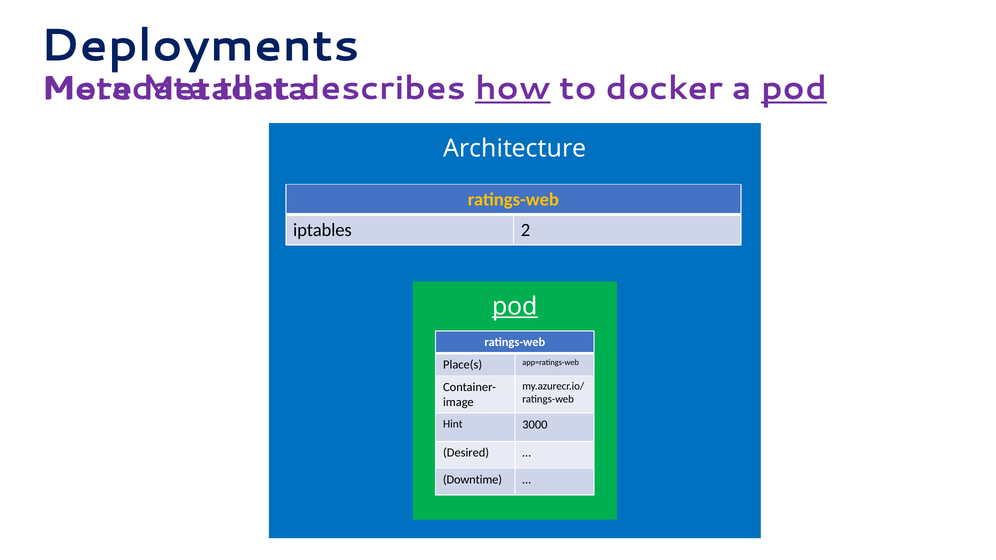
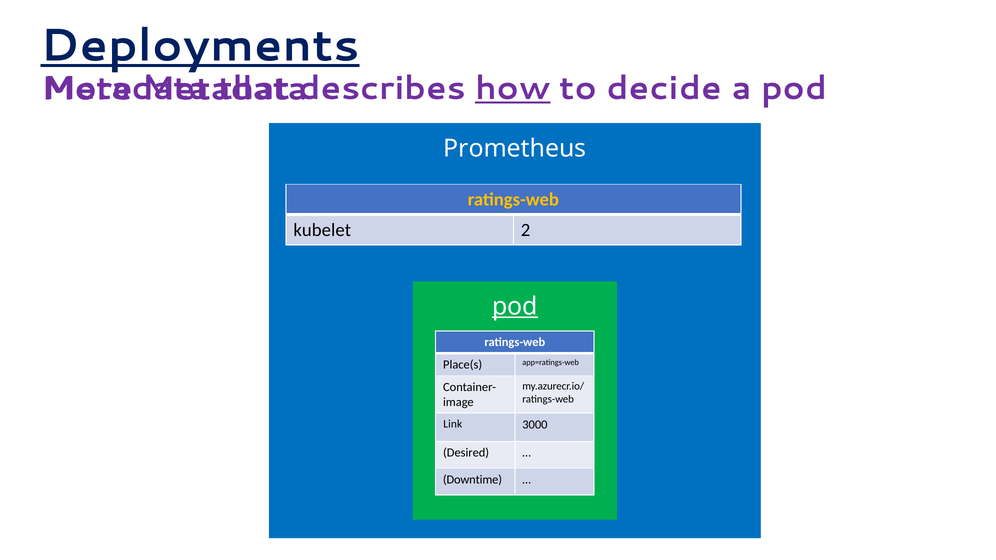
Deployments underline: none -> present (200, 46)
docker: docker -> decide (664, 88)
pod underline: present -> none (794, 88)
Architecture: Architecture -> Prometheus (515, 148)
iptables: iptables -> kubelet (322, 230)
Hint: Hint -> Link (453, 424)
